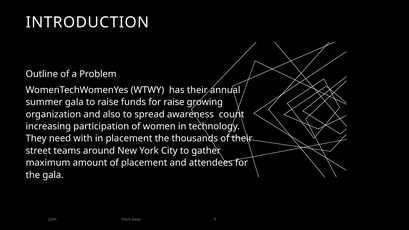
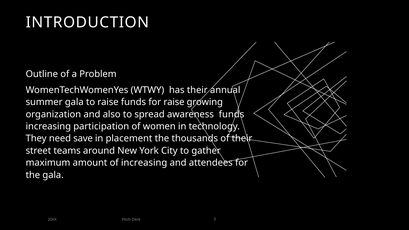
awareness count: count -> funds (232, 114)
with: with -> save (83, 139)
of placement: placement -> increasing (144, 163)
